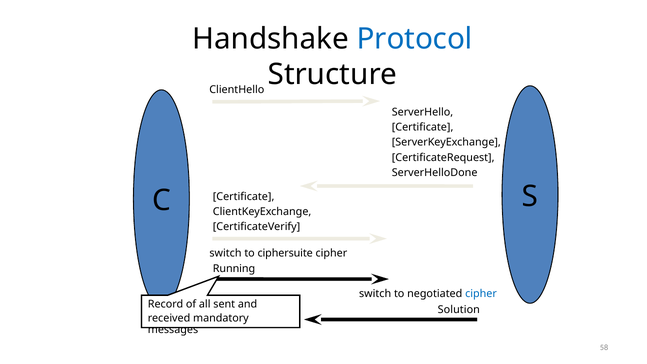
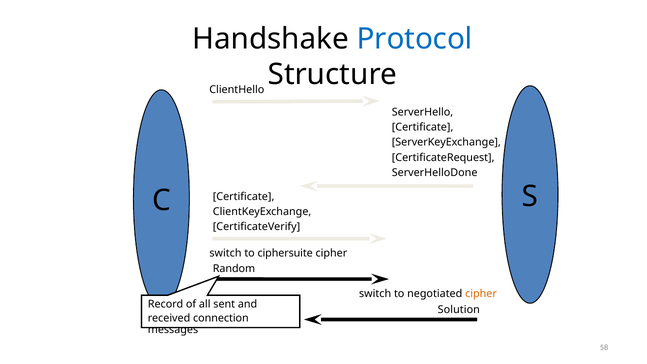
Running: Running -> Random (234, 268)
cipher colour: blue -> orange (481, 293)
mandatory: mandatory -> connection (221, 318)
